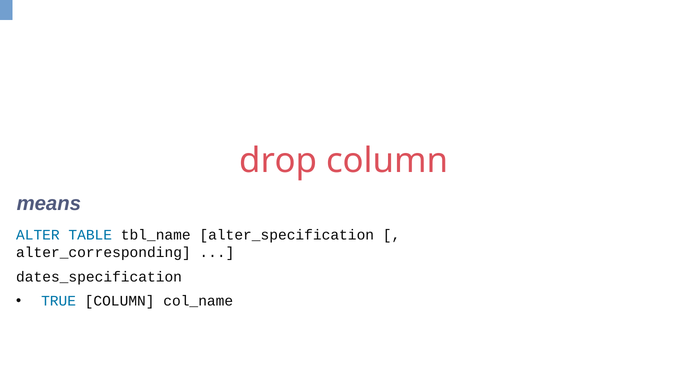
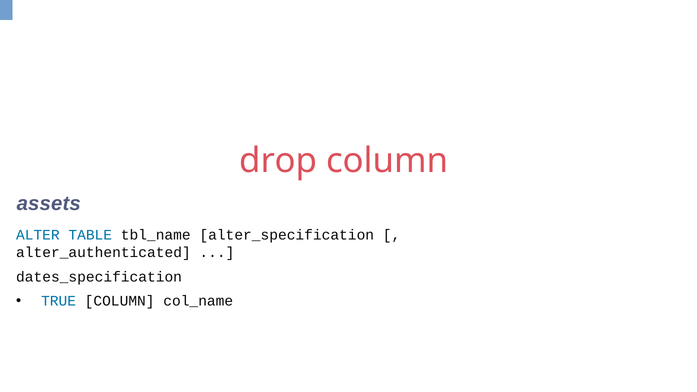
means: means -> assets (49, 203)
alter_corresponding: alter_corresponding -> alter_authenticated (103, 252)
